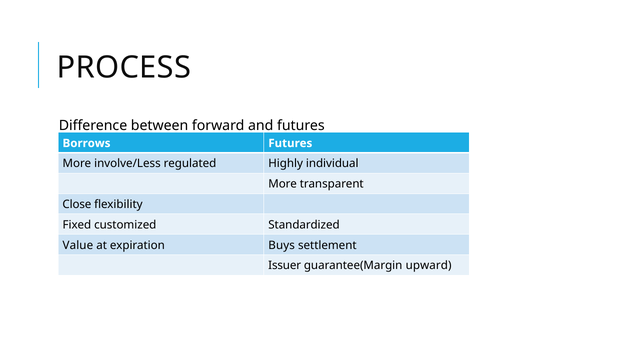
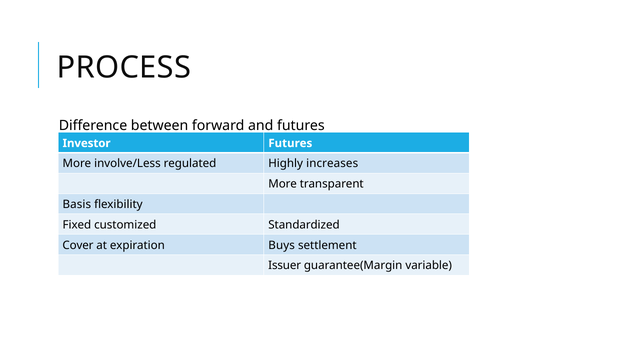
Borrows: Borrows -> Investor (87, 143)
individual: individual -> increases (332, 164)
Close: Close -> Basis (77, 204)
Value: Value -> Cover (78, 245)
upward: upward -> variable (429, 266)
